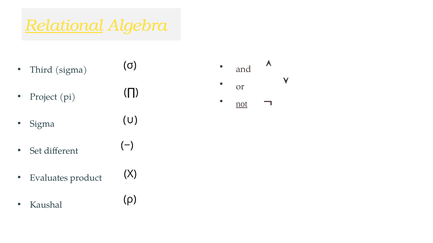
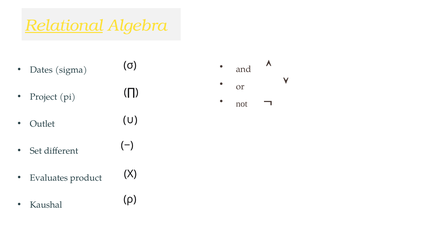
Third: Third -> Dates (41, 70)
not underline: present -> none (242, 104)
Sigma: Sigma -> Outlet (42, 124)
